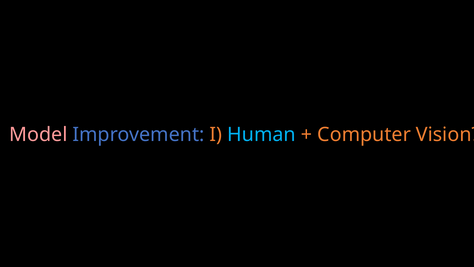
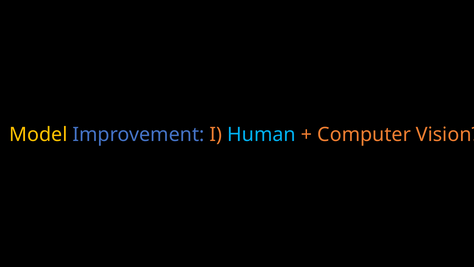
Model colour: pink -> yellow (38, 135)
